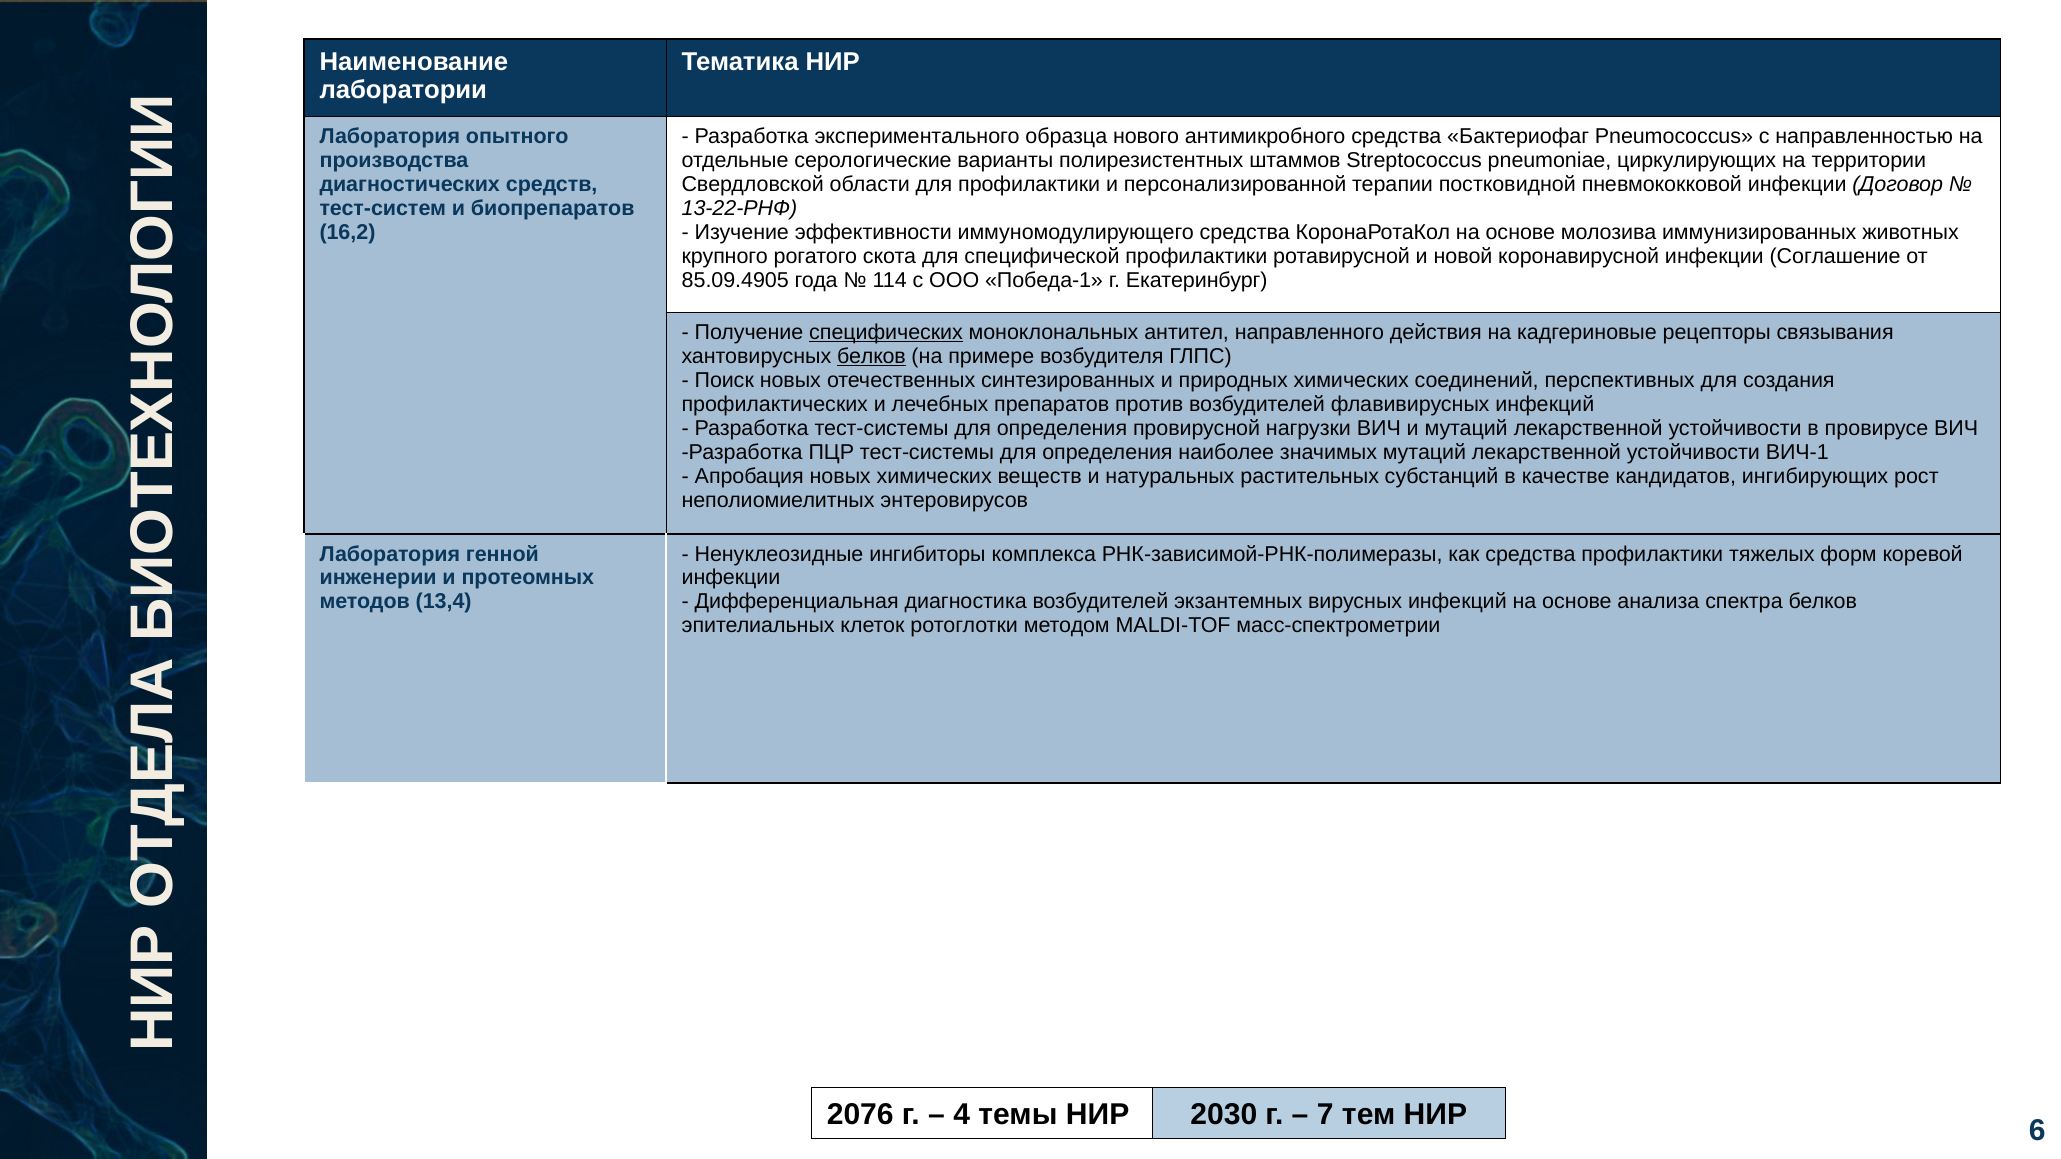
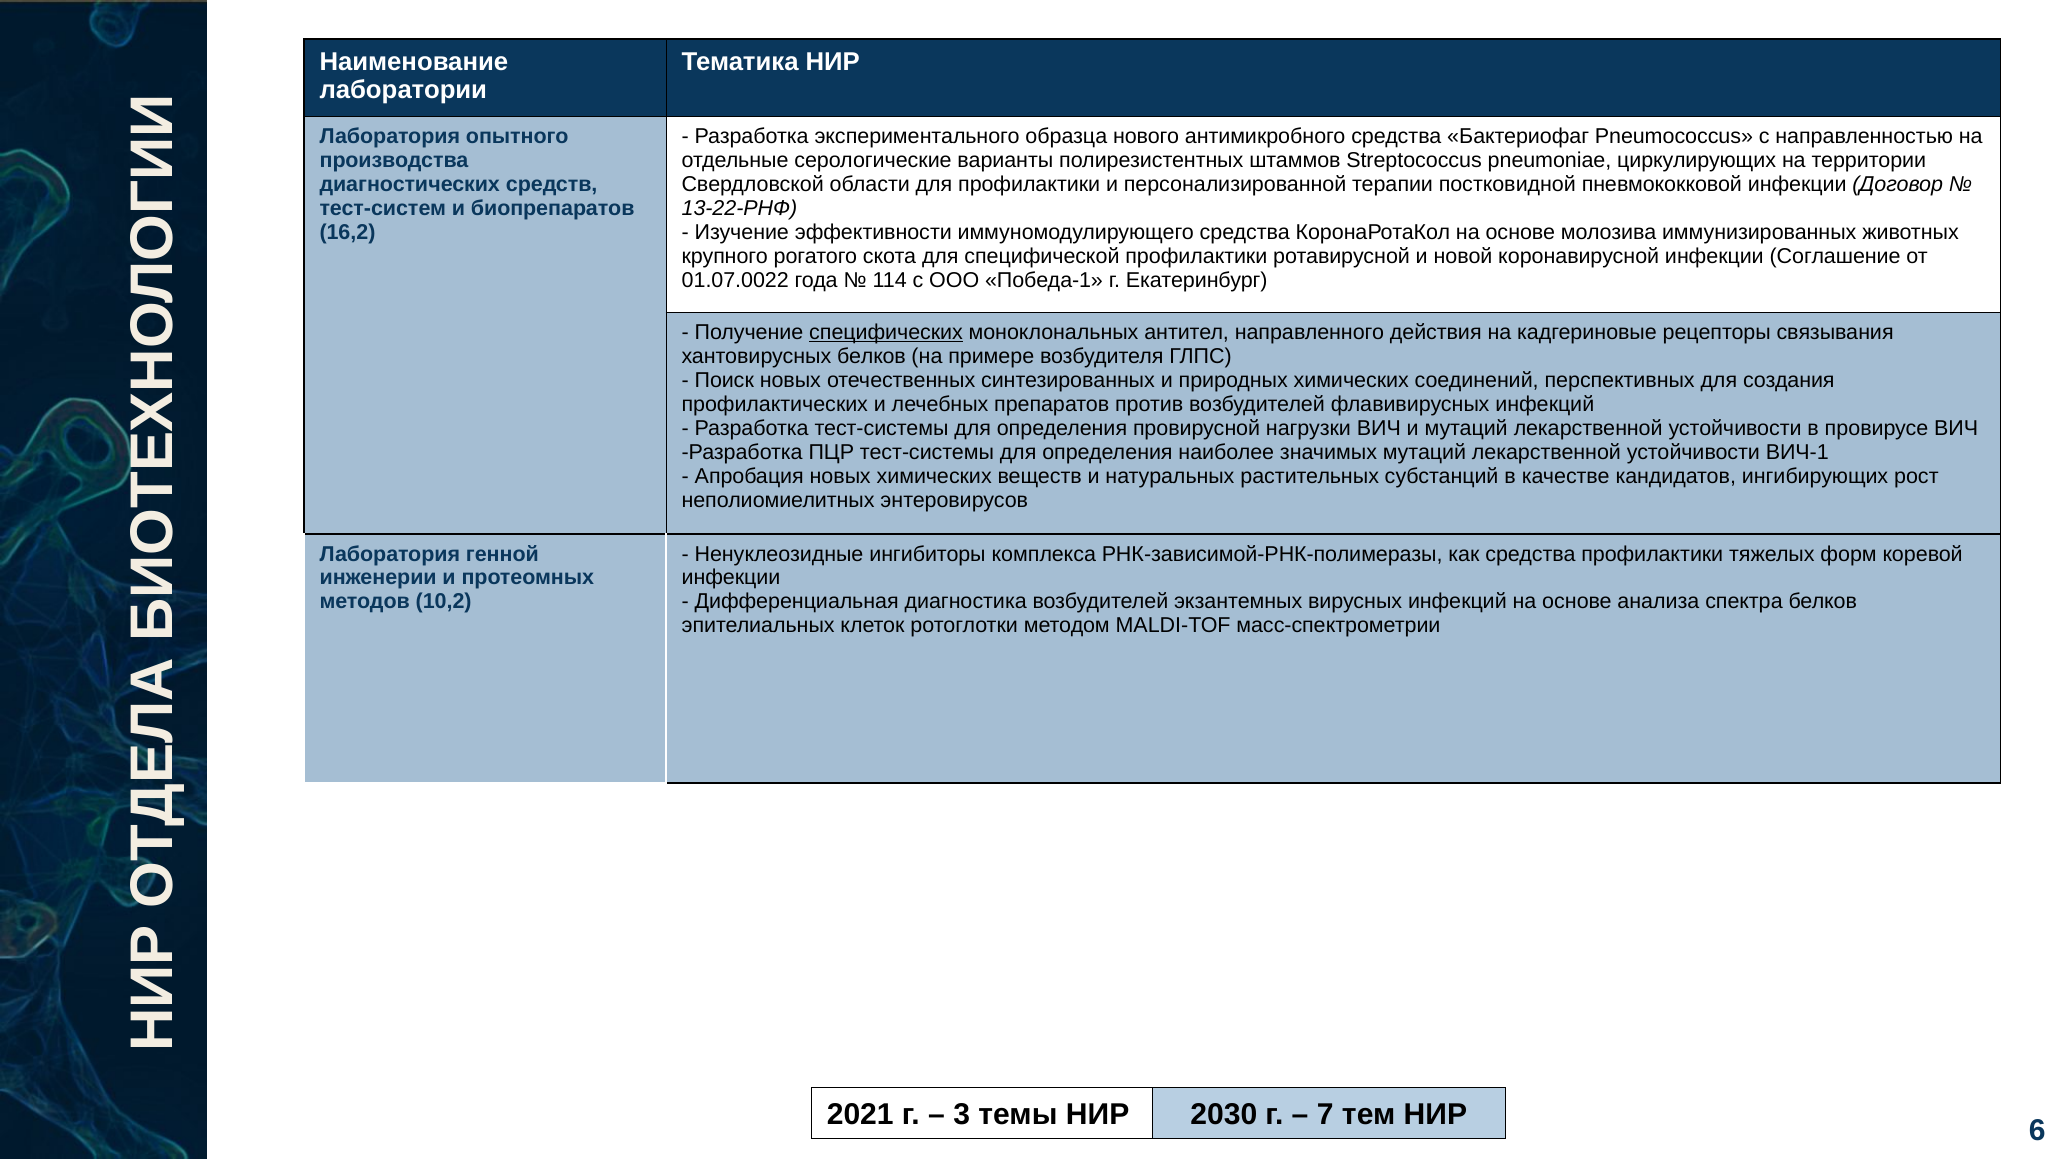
85.09.4905: 85.09.4905 -> 01.07.0022 (735, 280)
белков underline: present -> none (871, 356)
13,4: 13,4 -> 10,2 (444, 602)
2076: 2076 -> 2021 (860, 1115)
4: 4 -> 3 (962, 1115)
